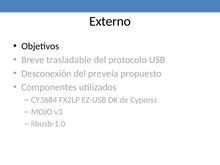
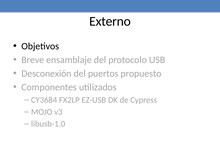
trasladable: trasladable -> ensamblaje (69, 60)
preveía: preveía -> puertos (103, 74)
